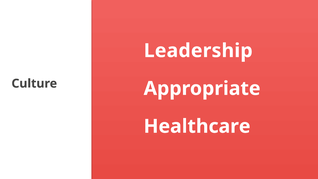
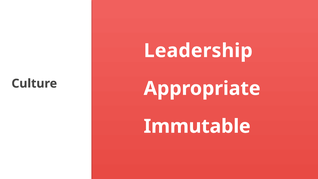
Healthcare: Healthcare -> Immutable (197, 126)
